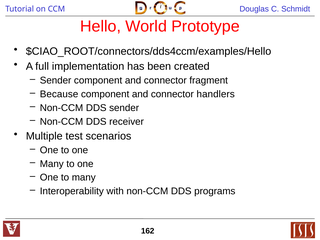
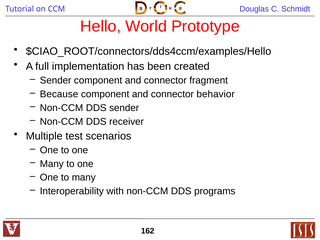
handlers: handlers -> behavior (216, 94)
